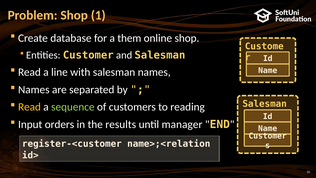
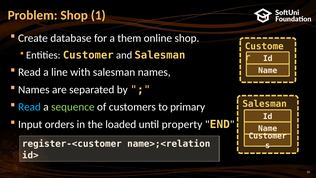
Read colour: yellow -> light blue (29, 107)
reading: reading -> primary (188, 107)
results: results -> loaded (121, 124)
manager: manager -> property (182, 124)
